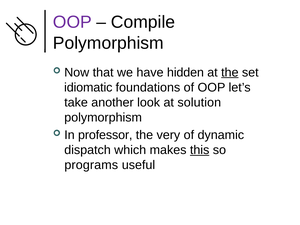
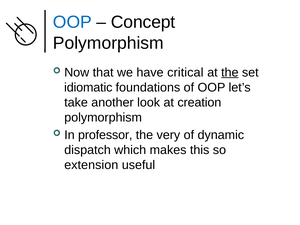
OOP colour: purple -> blue (72, 22)
Compile: Compile -> Concept (143, 22)
hidden: hidden -> critical (185, 72)
solution: solution -> creation (199, 102)
this underline: present -> none (200, 150)
programs: programs -> extension (91, 165)
